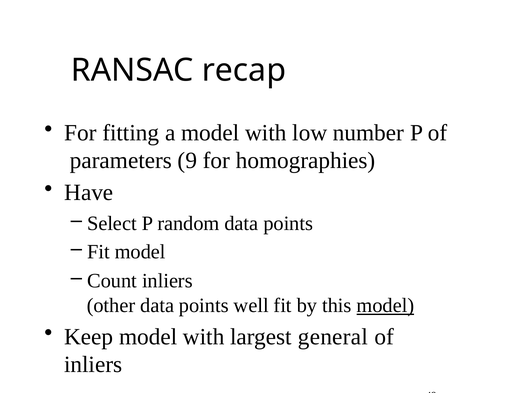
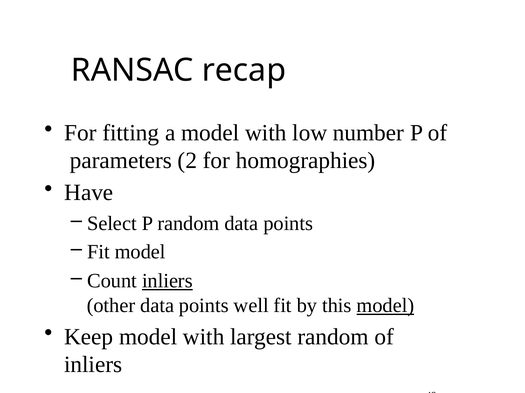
9: 9 -> 2 (187, 161)
inliers underline: none -> present (167, 281)
largest general: general -> random (333, 337)
